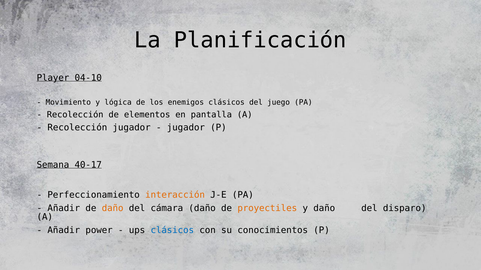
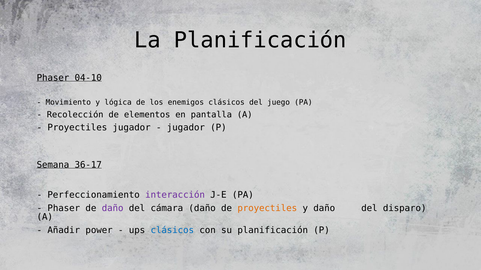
Player: Player -> Phaser (53, 78)
Recolección: Recolección -> Proyectiles (77, 128)
40-17: 40-17 -> 36-17 (88, 165)
interacción colour: orange -> purple (175, 195)
Añadir: Añadir -> Phaser (64, 209)
daño colour: orange -> purple (113, 209)
su conocimientos: conocimientos -> planificación (273, 231)
